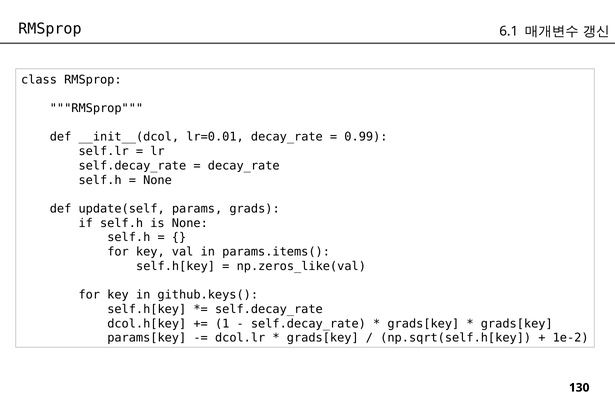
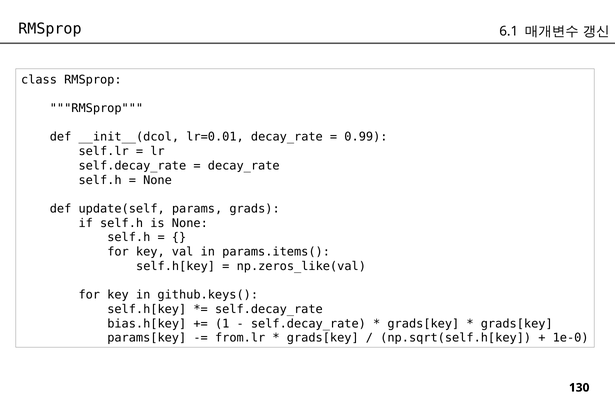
dcol.h[key: dcol.h[key -> bias.h[key (147, 324)
dcol.lr: dcol.lr -> from.lr (240, 338)
1e-2: 1e-2 -> 1e-0 (571, 338)
